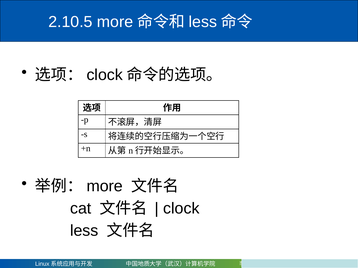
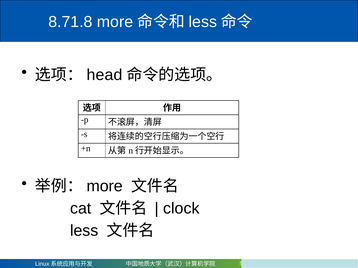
2.10.5: 2.10.5 -> 8.71.8 (70, 22)
clock: clock -> head (105, 75)
